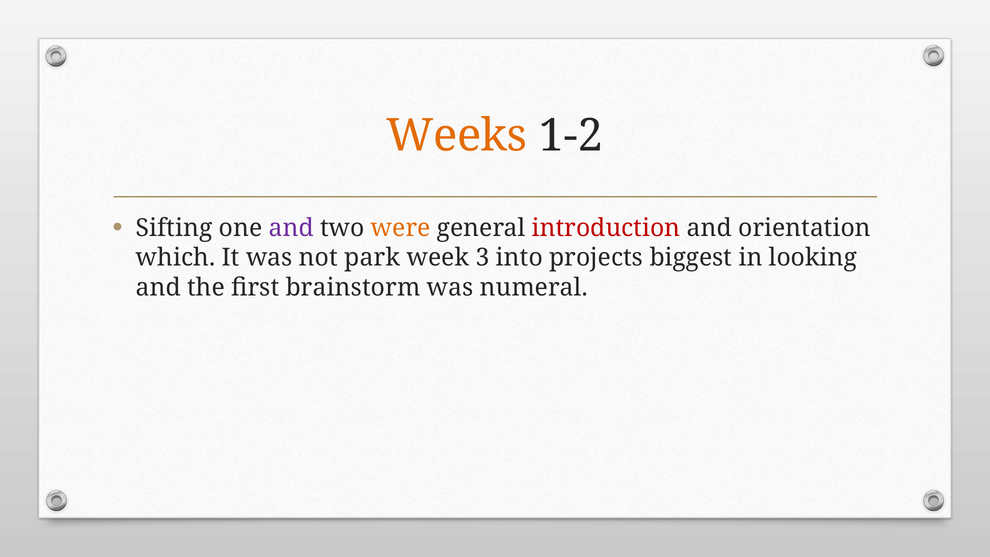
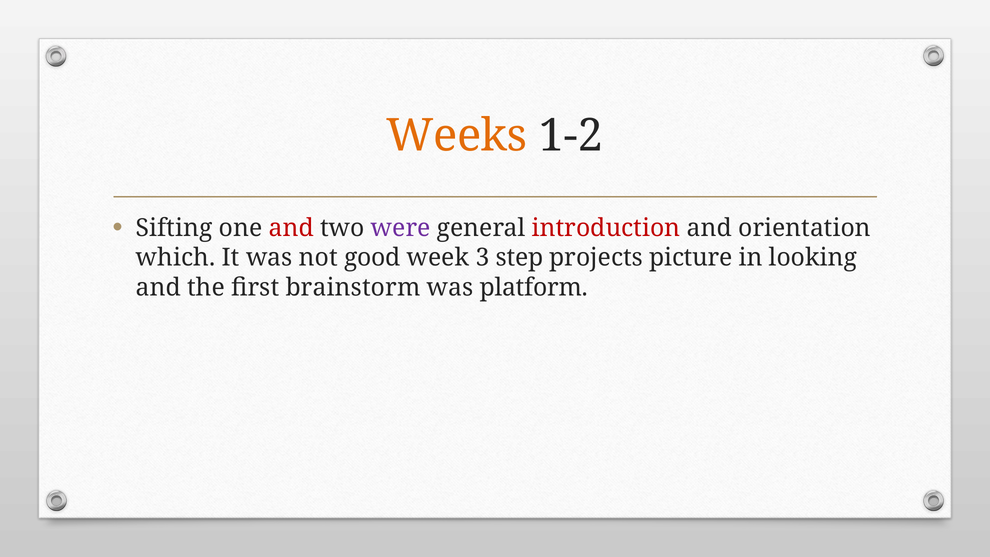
and colour: purple -> red (291, 228)
were colour: orange -> purple (401, 228)
park: park -> good (372, 258)
into: into -> step (519, 258)
biggest: biggest -> picture (691, 258)
numeral: numeral -> platform (534, 287)
